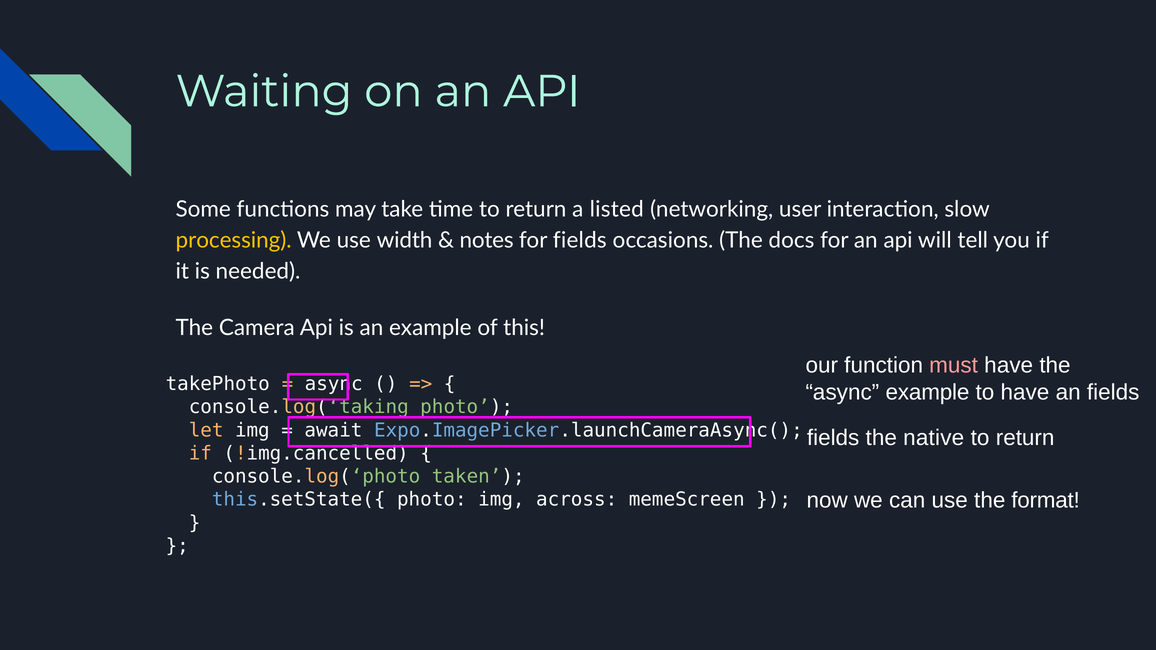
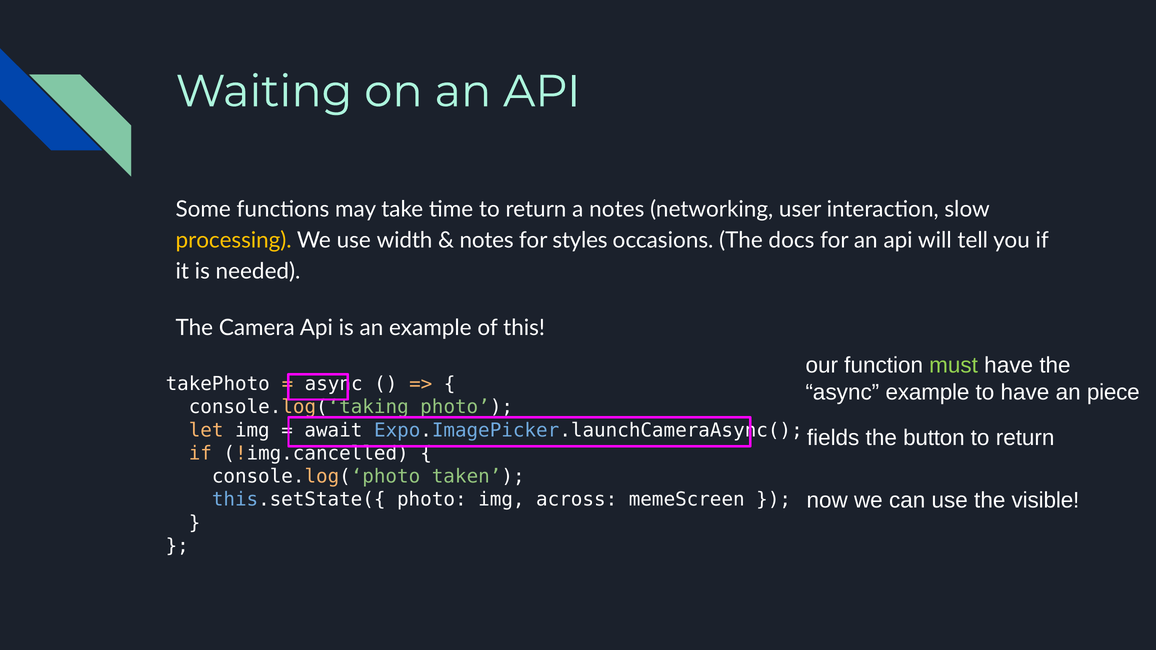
a listed: listed -> notes (617, 210)
for fields: fields -> styles (580, 241)
must colour: pink -> light green (954, 366)
an fields: fields -> piece (1113, 393)
native: native -> button (934, 438)
format: format -> visible (1045, 500)
